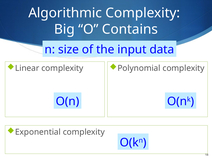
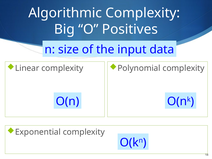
Contains: Contains -> Positives (130, 29)
